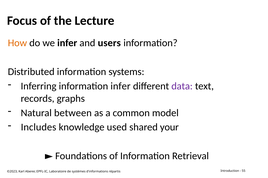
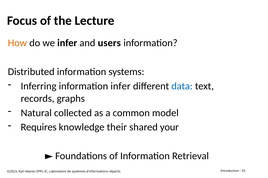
data colour: purple -> blue (182, 86)
between: between -> collected (73, 113)
Includes: Includes -> Requires (39, 128)
used: used -> their (117, 128)
